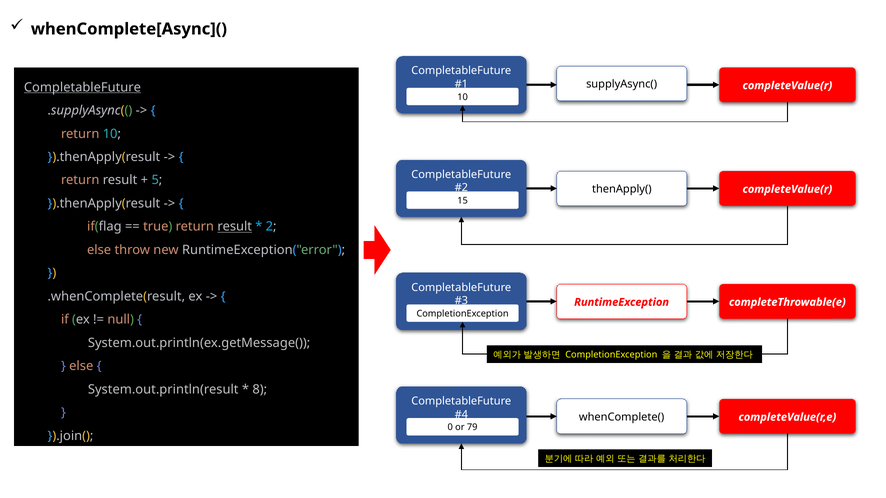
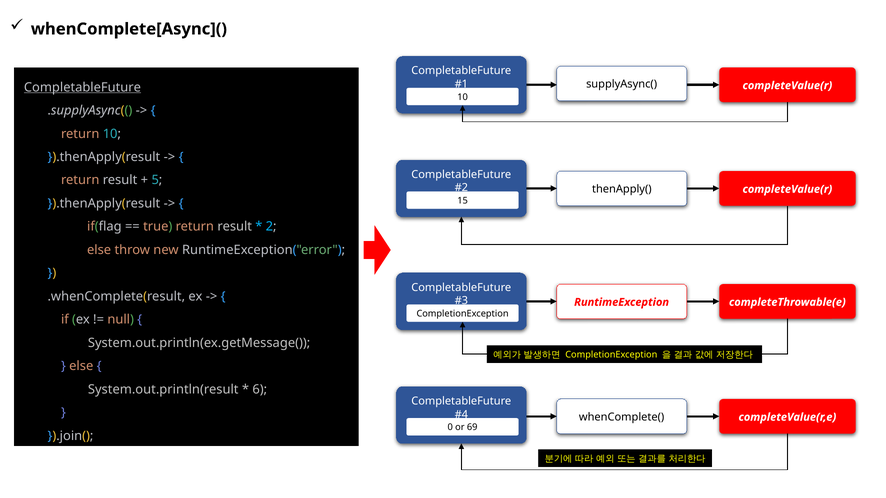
result underline: present -> none (235, 227)
8: 8 -> 6 (260, 390)
79: 79 -> 69 (472, 428)
